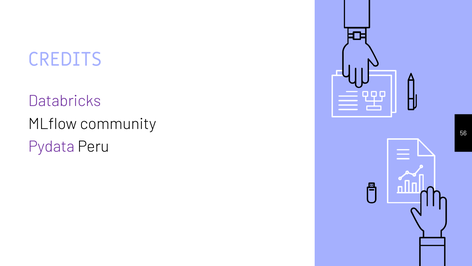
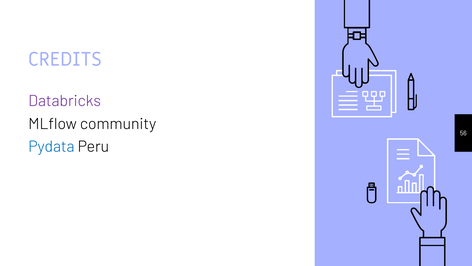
Pydata colour: purple -> blue (51, 146)
